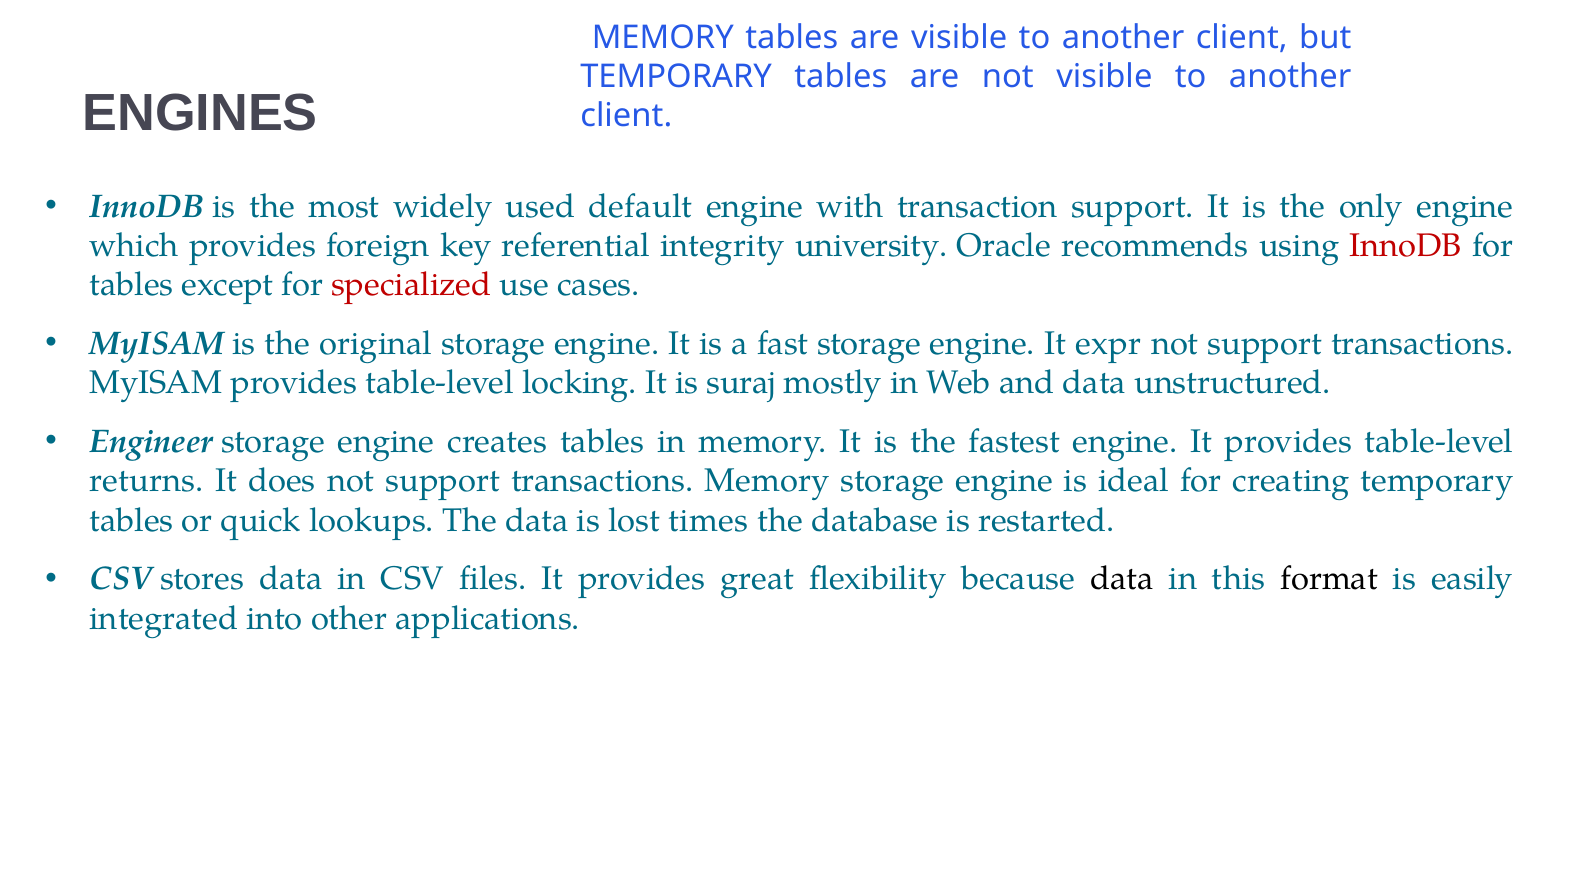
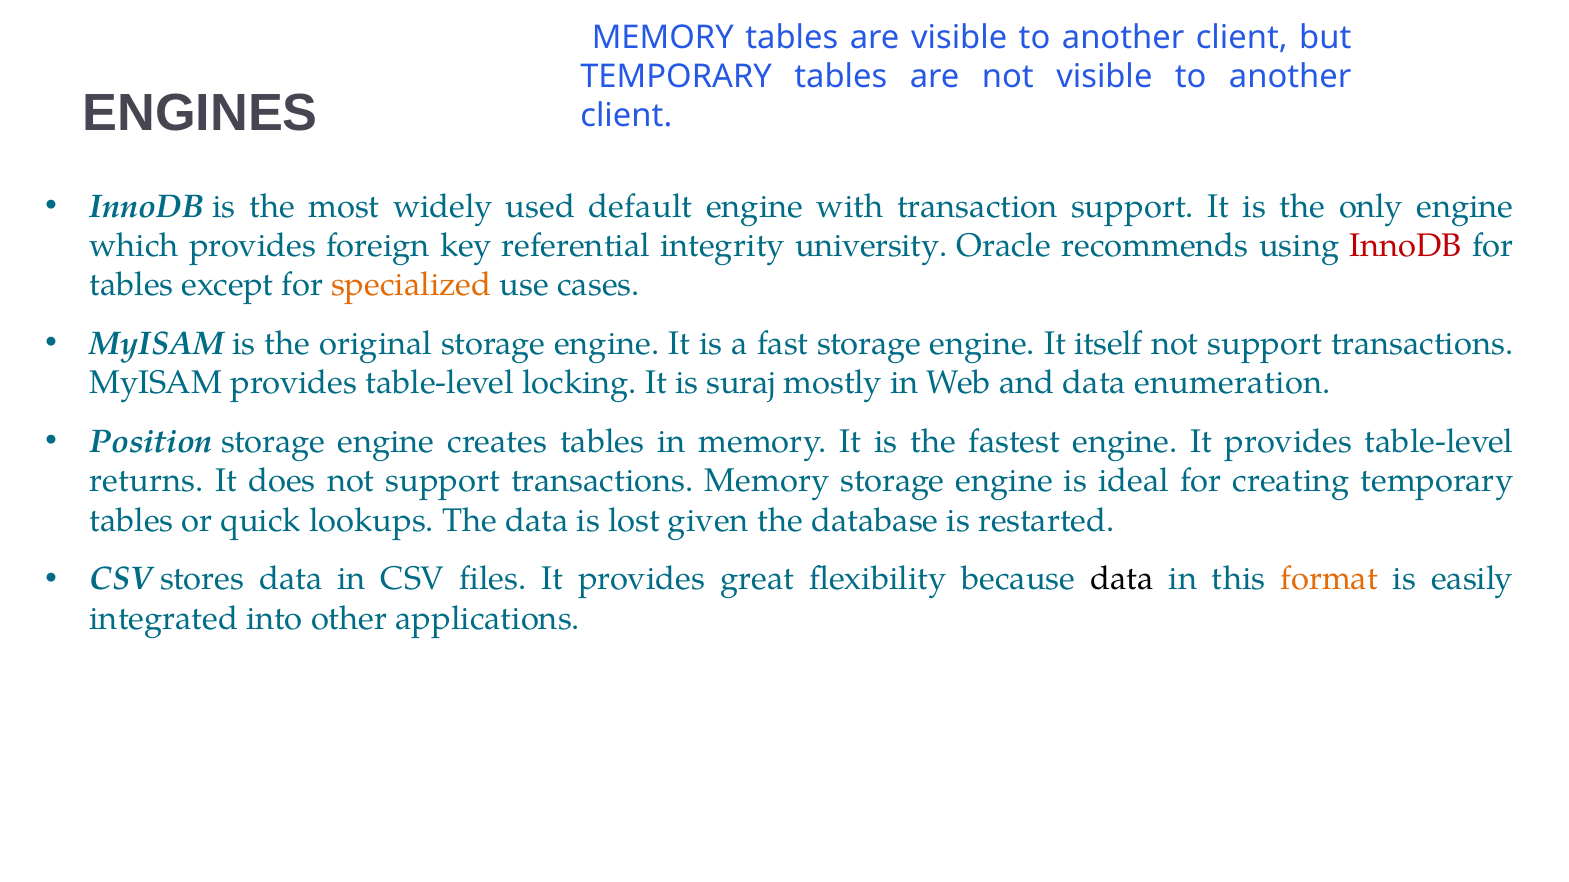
specialized colour: red -> orange (411, 285)
expr: expr -> itself (1109, 344)
unstructured: unstructured -> enumeration (1233, 383)
Engineer: Engineer -> Position (151, 442)
times: times -> given (708, 521)
format colour: black -> orange (1329, 580)
